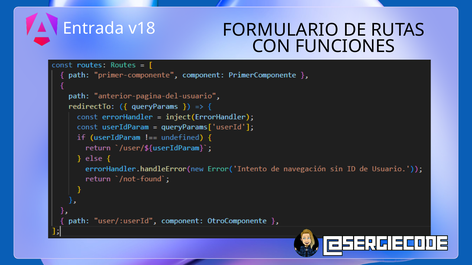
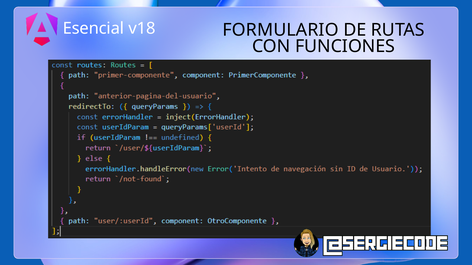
Entrada: Entrada -> Esencial (93, 29)
